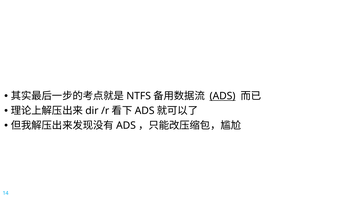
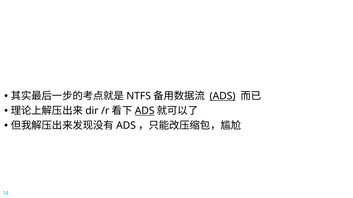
ADS underline: none -> present (145, 111)
